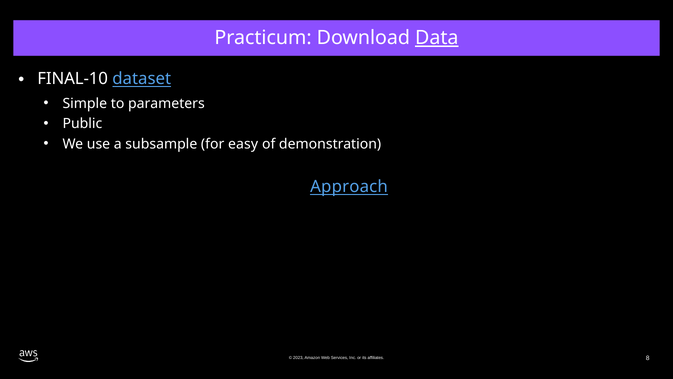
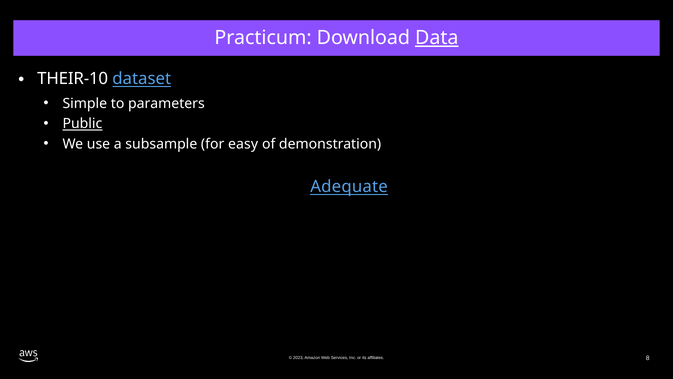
FINAL-10: FINAL-10 -> THEIR-10 (73, 79)
Public underline: none -> present (82, 124)
Approach: Approach -> Adequate (349, 187)
